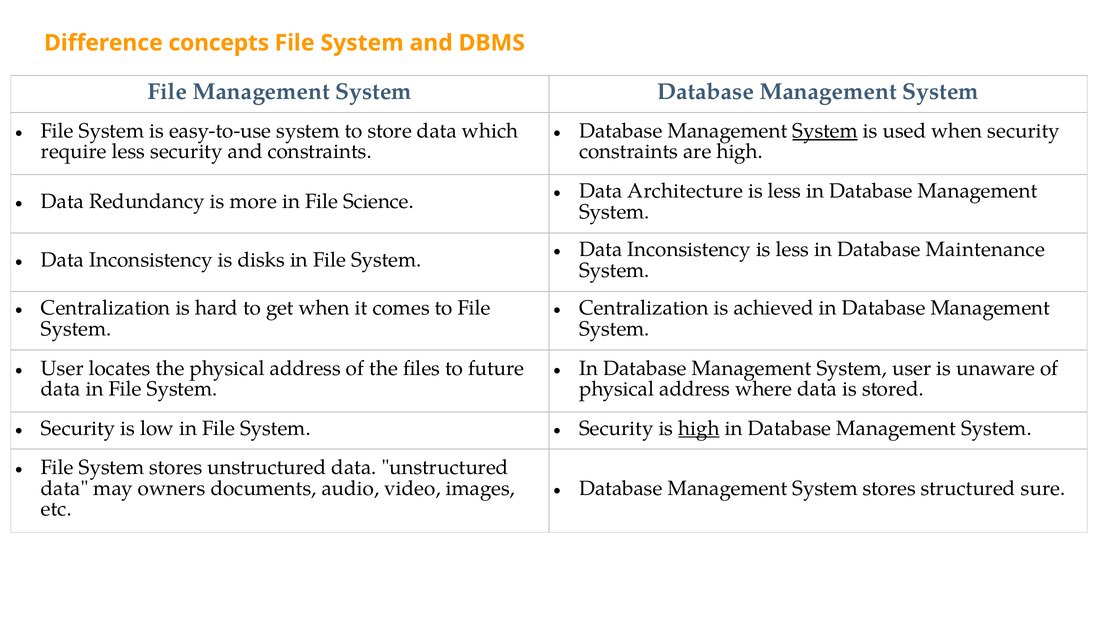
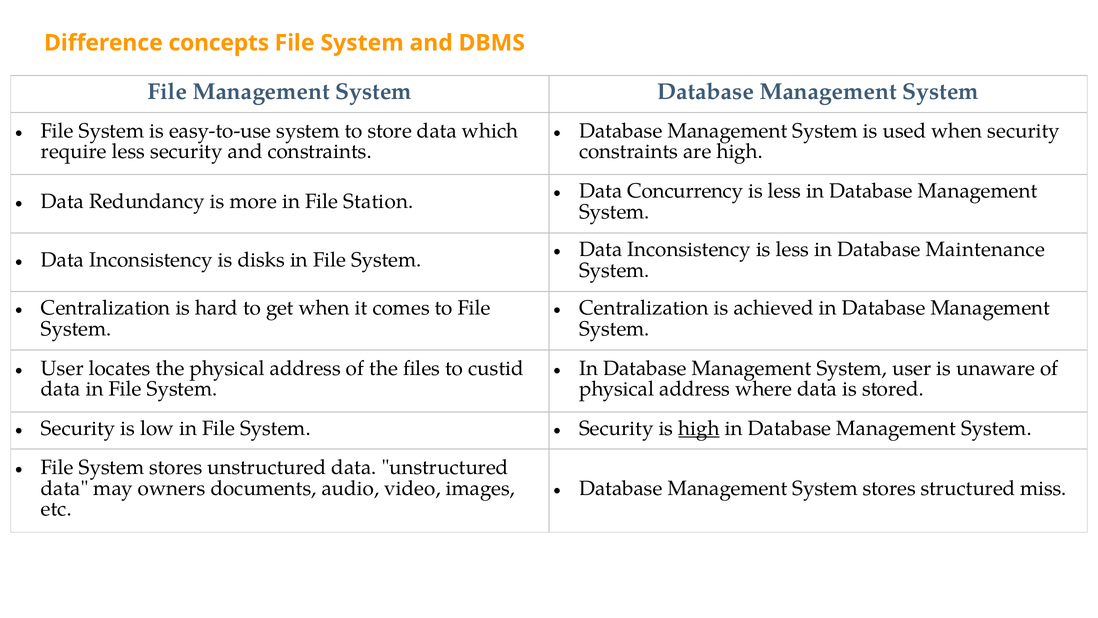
System underline: present -> none (825, 131)
Architecture: Architecture -> Concurrency (685, 191)
Science: Science -> Station (378, 201)
future: future -> custid (496, 368)
sure: sure -> miss (1043, 488)
